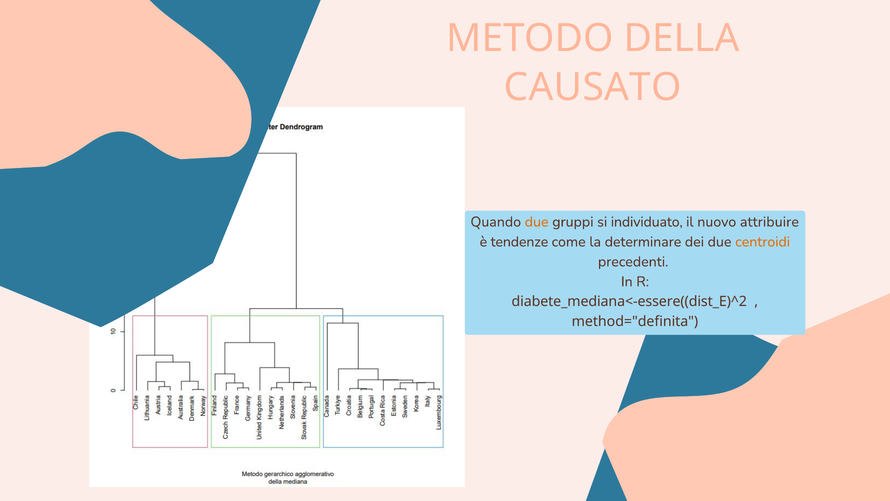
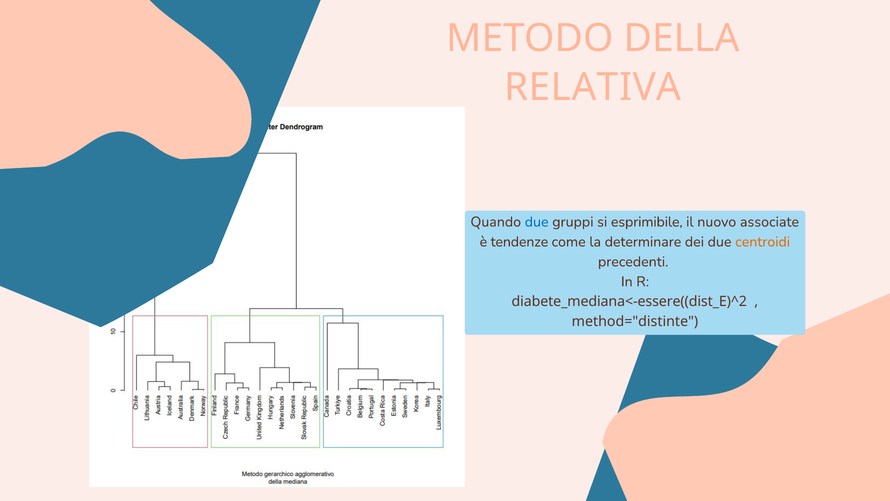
CAUSATO: CAUSATO -> RELATIVA (593, 87)
due colour: orange -> blue (537, 222)
individuato: individuato -> esprimibile (647, 222)
attribuire: attribuire -> associate (769, 222)
method="definita: method="definita -> method="distinte (635, 321)
